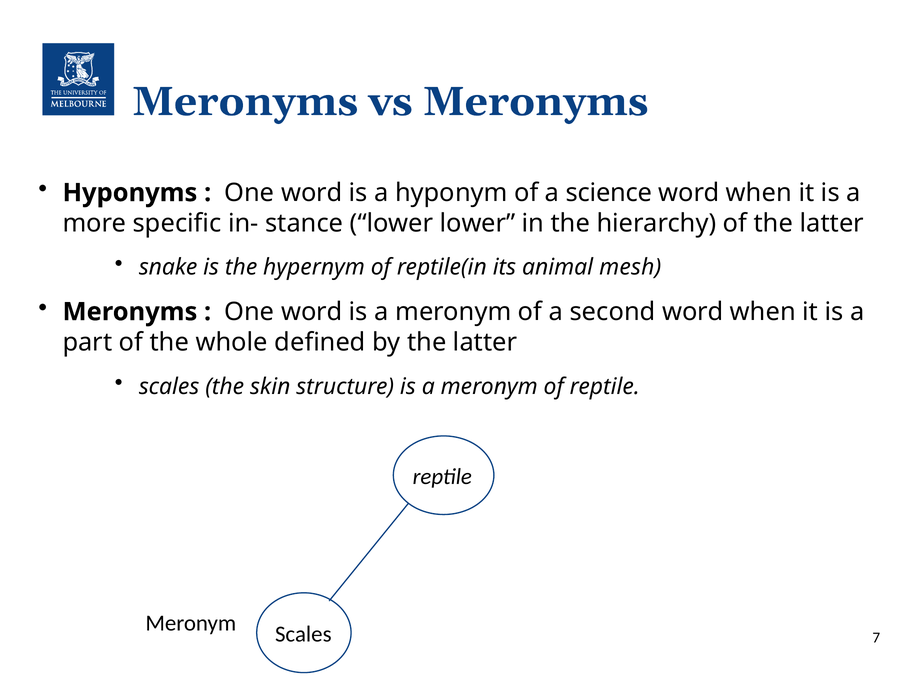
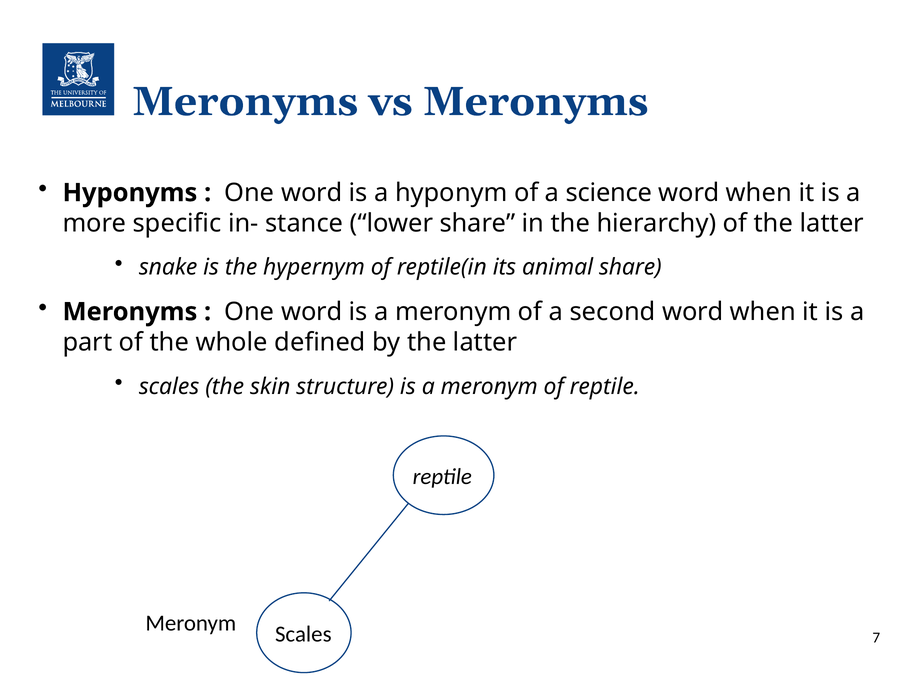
lower lower: lower -> share (477, 223)
animal mesh: mesh -> share (630, 267)
